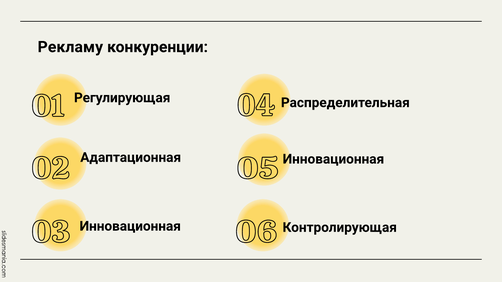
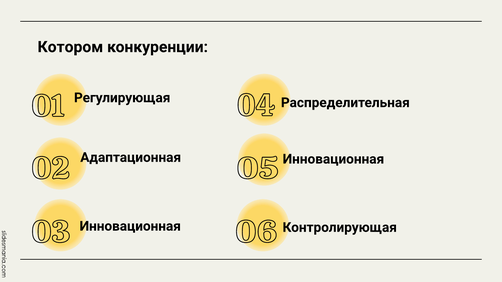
Рекламу: Рекламу -> Котором (70, 47)
